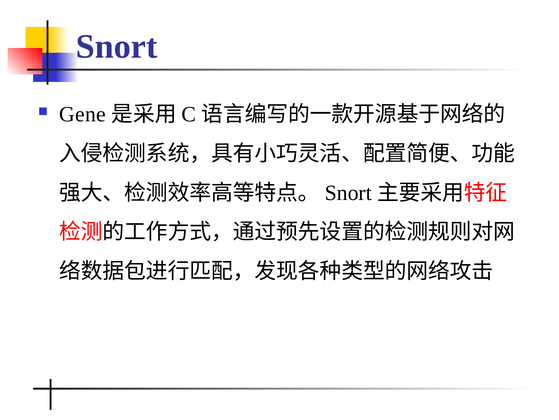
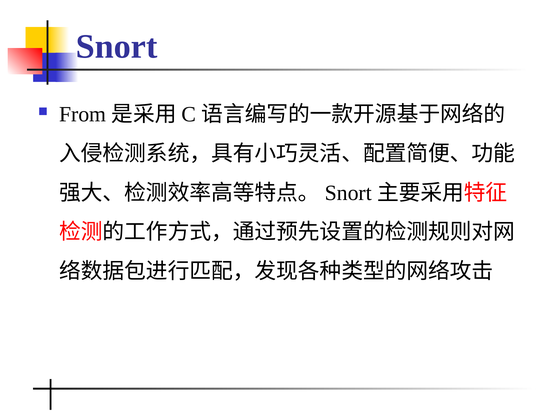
Gene: Gene -> From (83, 114)
